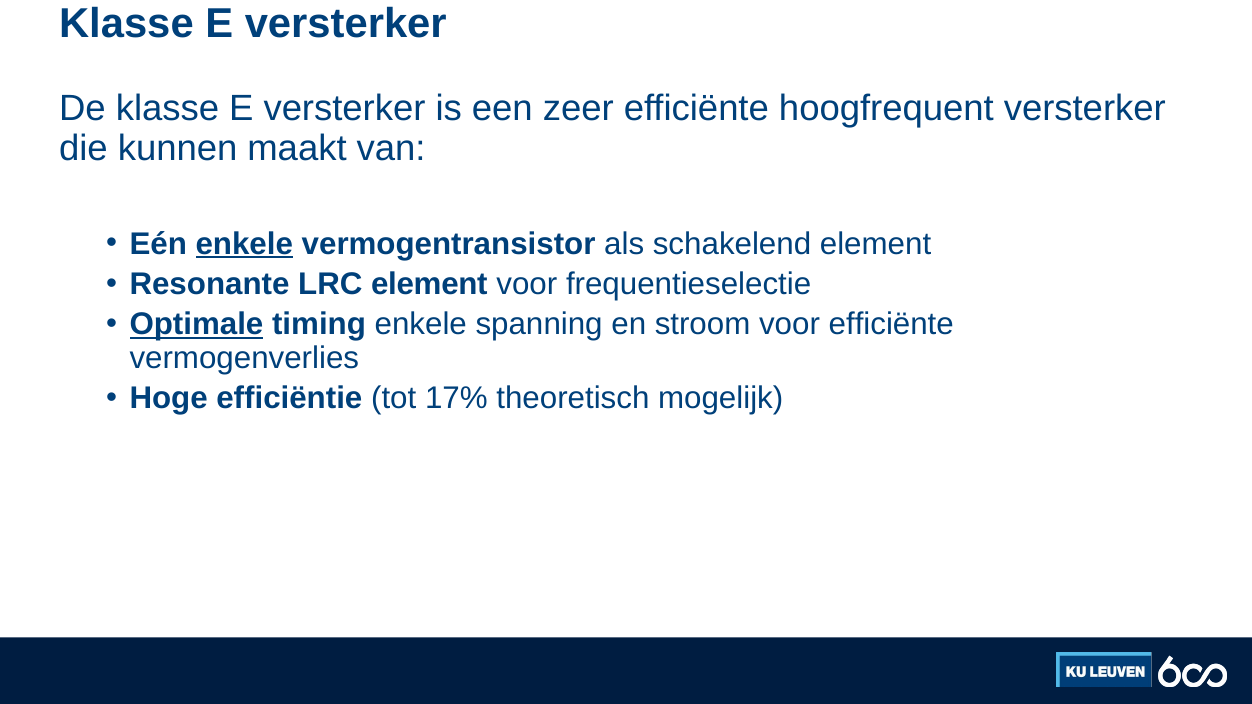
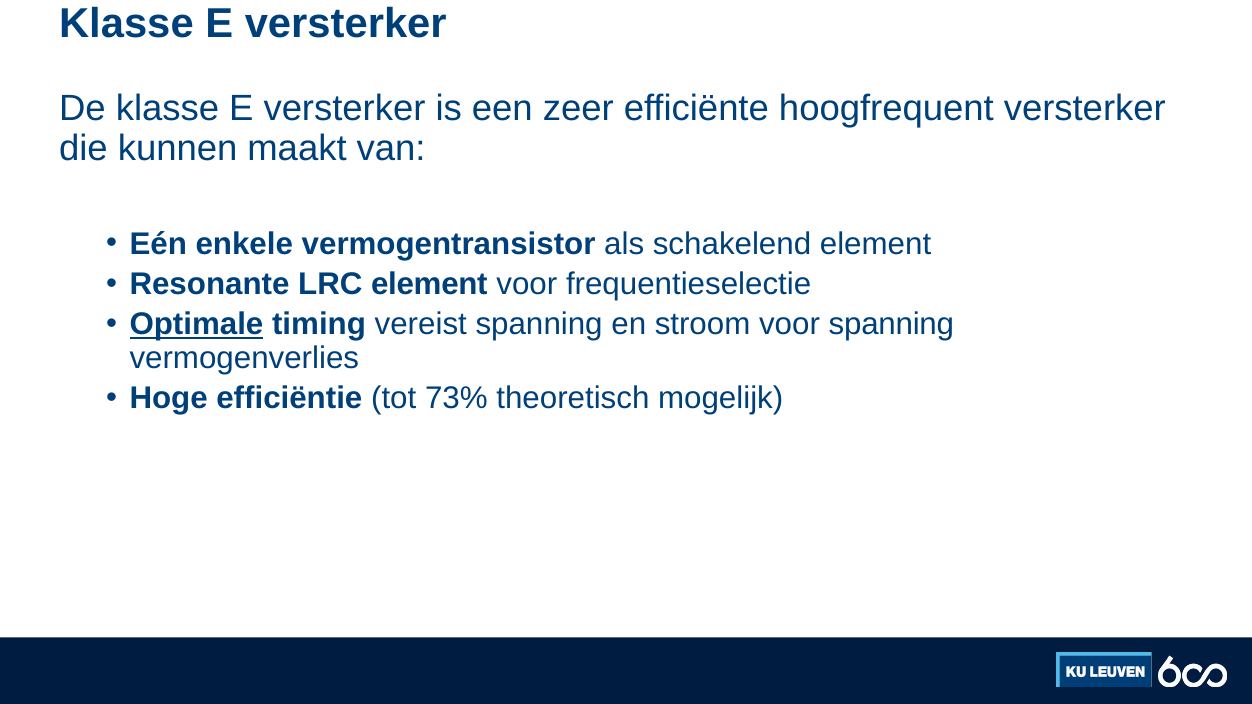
enkele underline: present -> none (244, 244)
timing enkele: enkele -> vereist (421, 324)
voor efficiënte: efficiënte -> spanning (891, 324)
17%: 17% -> 73% (456, 398)
